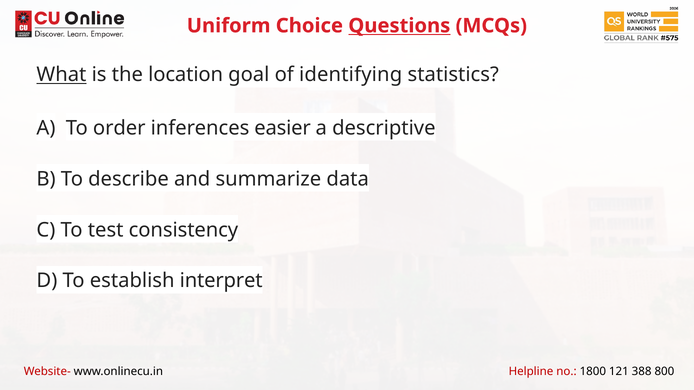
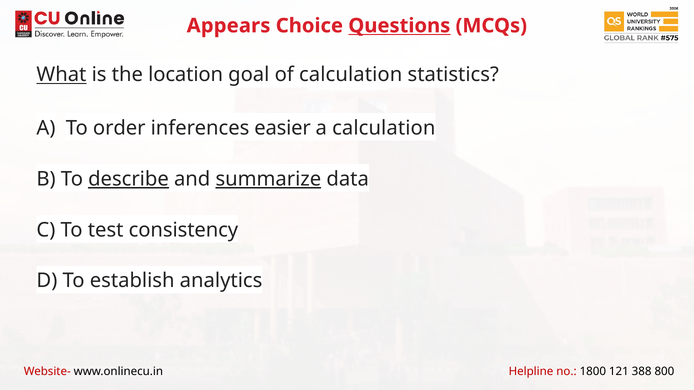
Uniform: Uniform -> Appears (229, 26)
of identifying: identifying -> calculation (351, 75)
a descriptive: descriptive -> calculation (384, 128)
describe underline: none -> present (128, 179)
summarize underline: none -> present (268, 179)
interpret: interpret -> analytics (221, 281)
